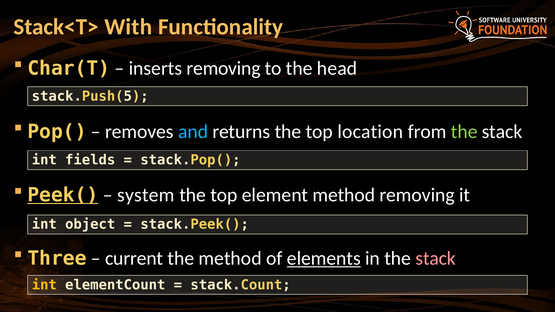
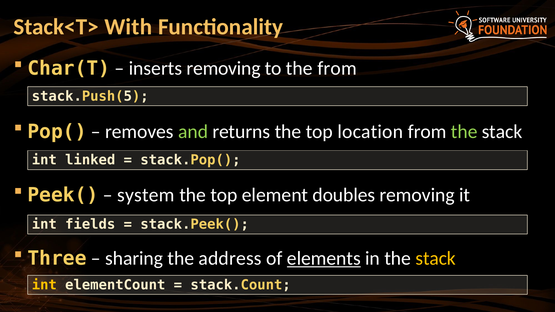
the head: head -> from (337, 68)
and colour: light blue -> light green (193, 132)
fields: fields -> linked (90, 160)
Peek( underline: present -> none (63, 195)
element method: method -> doubles (344, 195)
object: object -> fields (90, 225)
current: current -> sharing (134, 259)
the method: method -> address (230, 259)
stack colour: pink -> yellow (436, 259)
